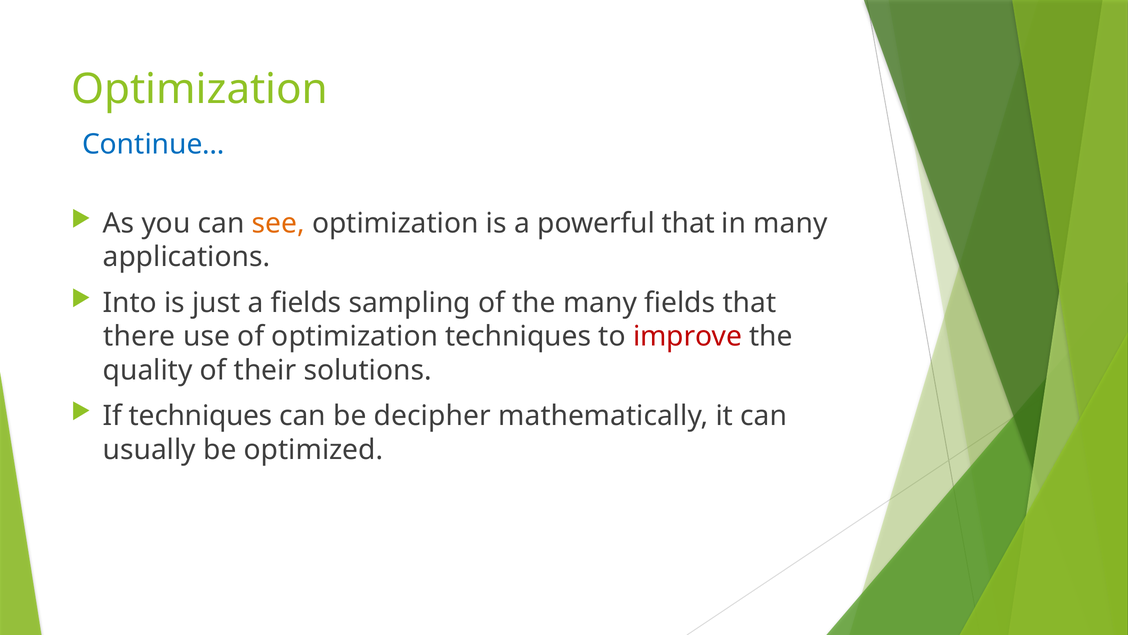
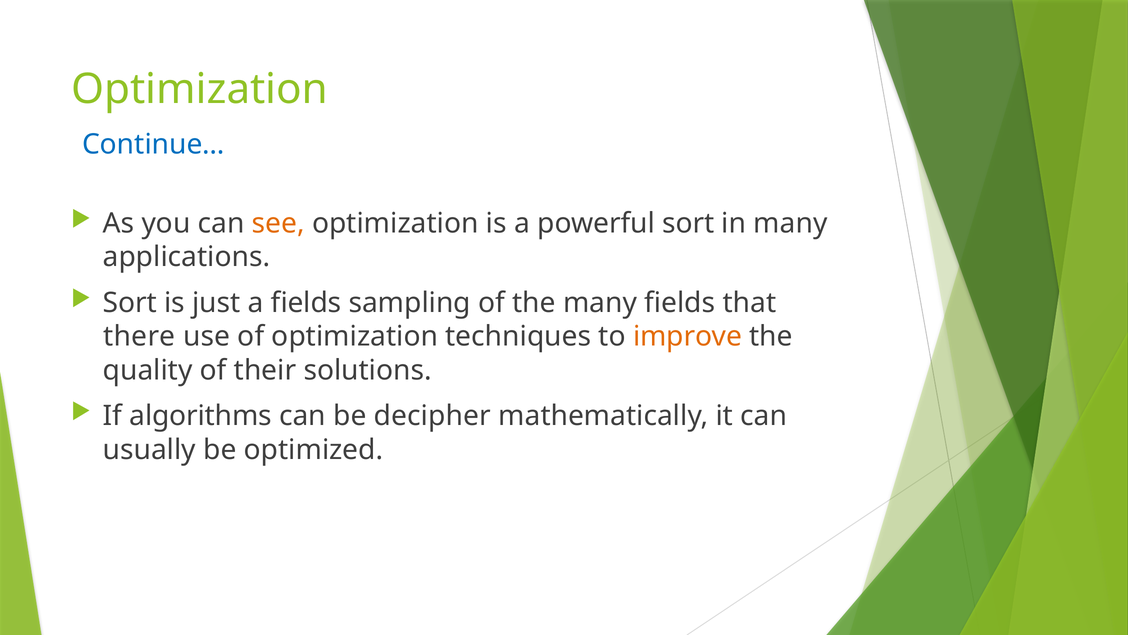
powerful that: that -> sort (688, 223)
Into: Into -> Sort (130, 302)
improve colour: red -> orange (688, 336)
If techniques: techniques -> algorithms (201, 416)
